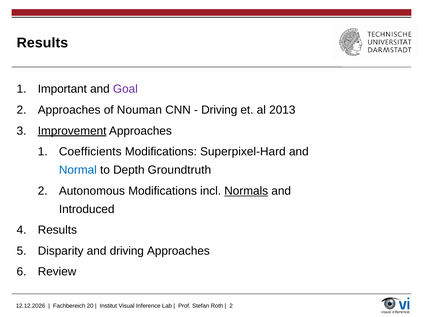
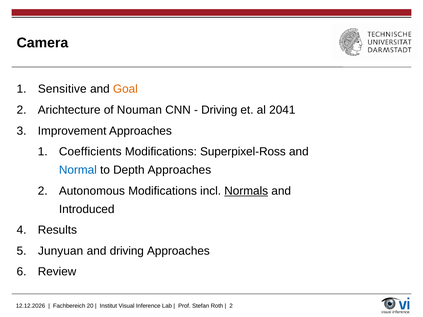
Results: Results -> Camera (42, 43)
Important: Important -> Sensitive (62, 89)
Goal colour: purple -> orange (125, 89)
Approaches: Approaches -> Arichtecture (69, 110)
2013: 2013 -> 2041 (282, 110)
Improvement underline: present -> none (72, 131)
Superpixel-Hard: Superpixel-Hard -> Superpixel-Ross (243, 152)
Depth Groundtruth: Groundtruth -> Approaches (179, 170)
Disparity: Disparity -> Junyuan (61, 251)
